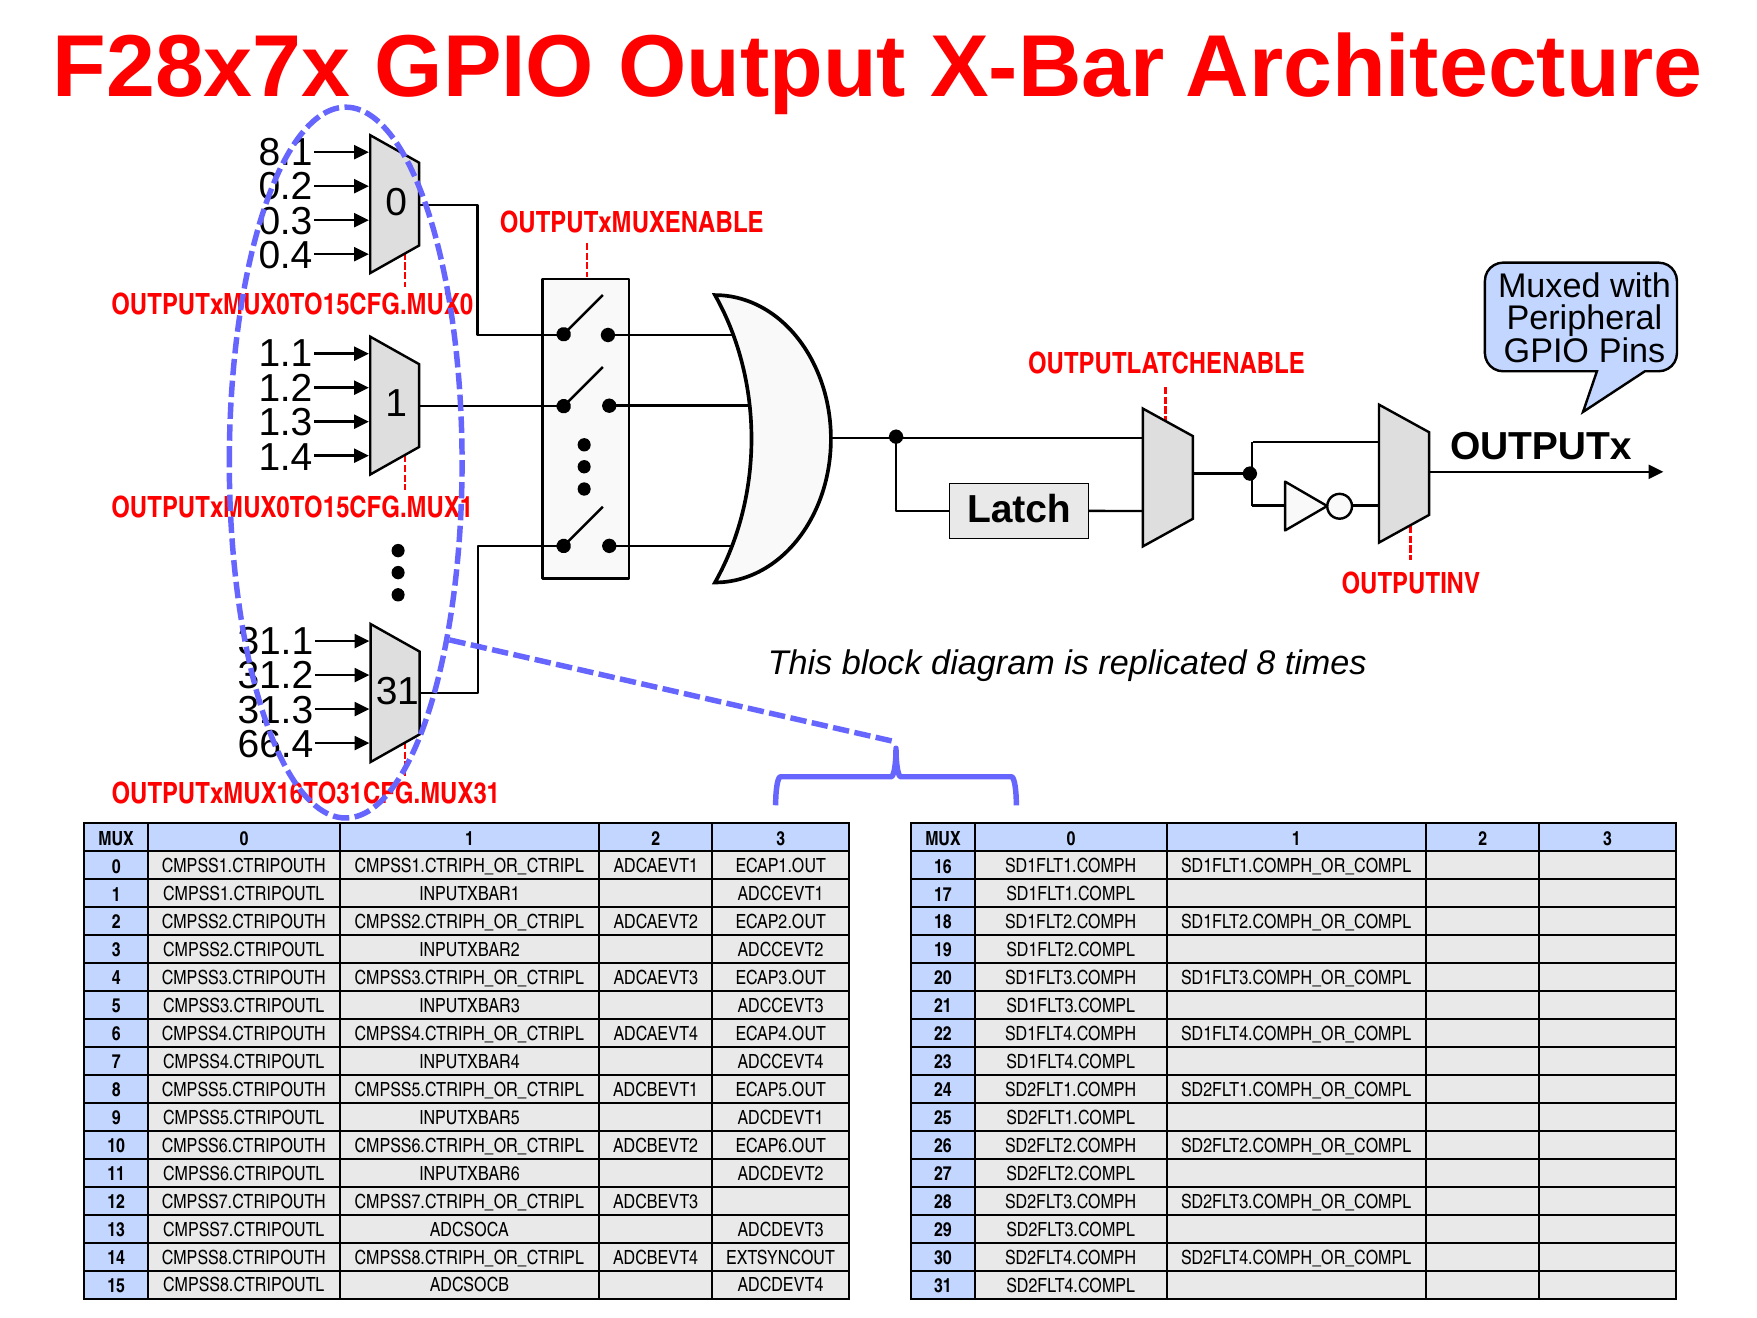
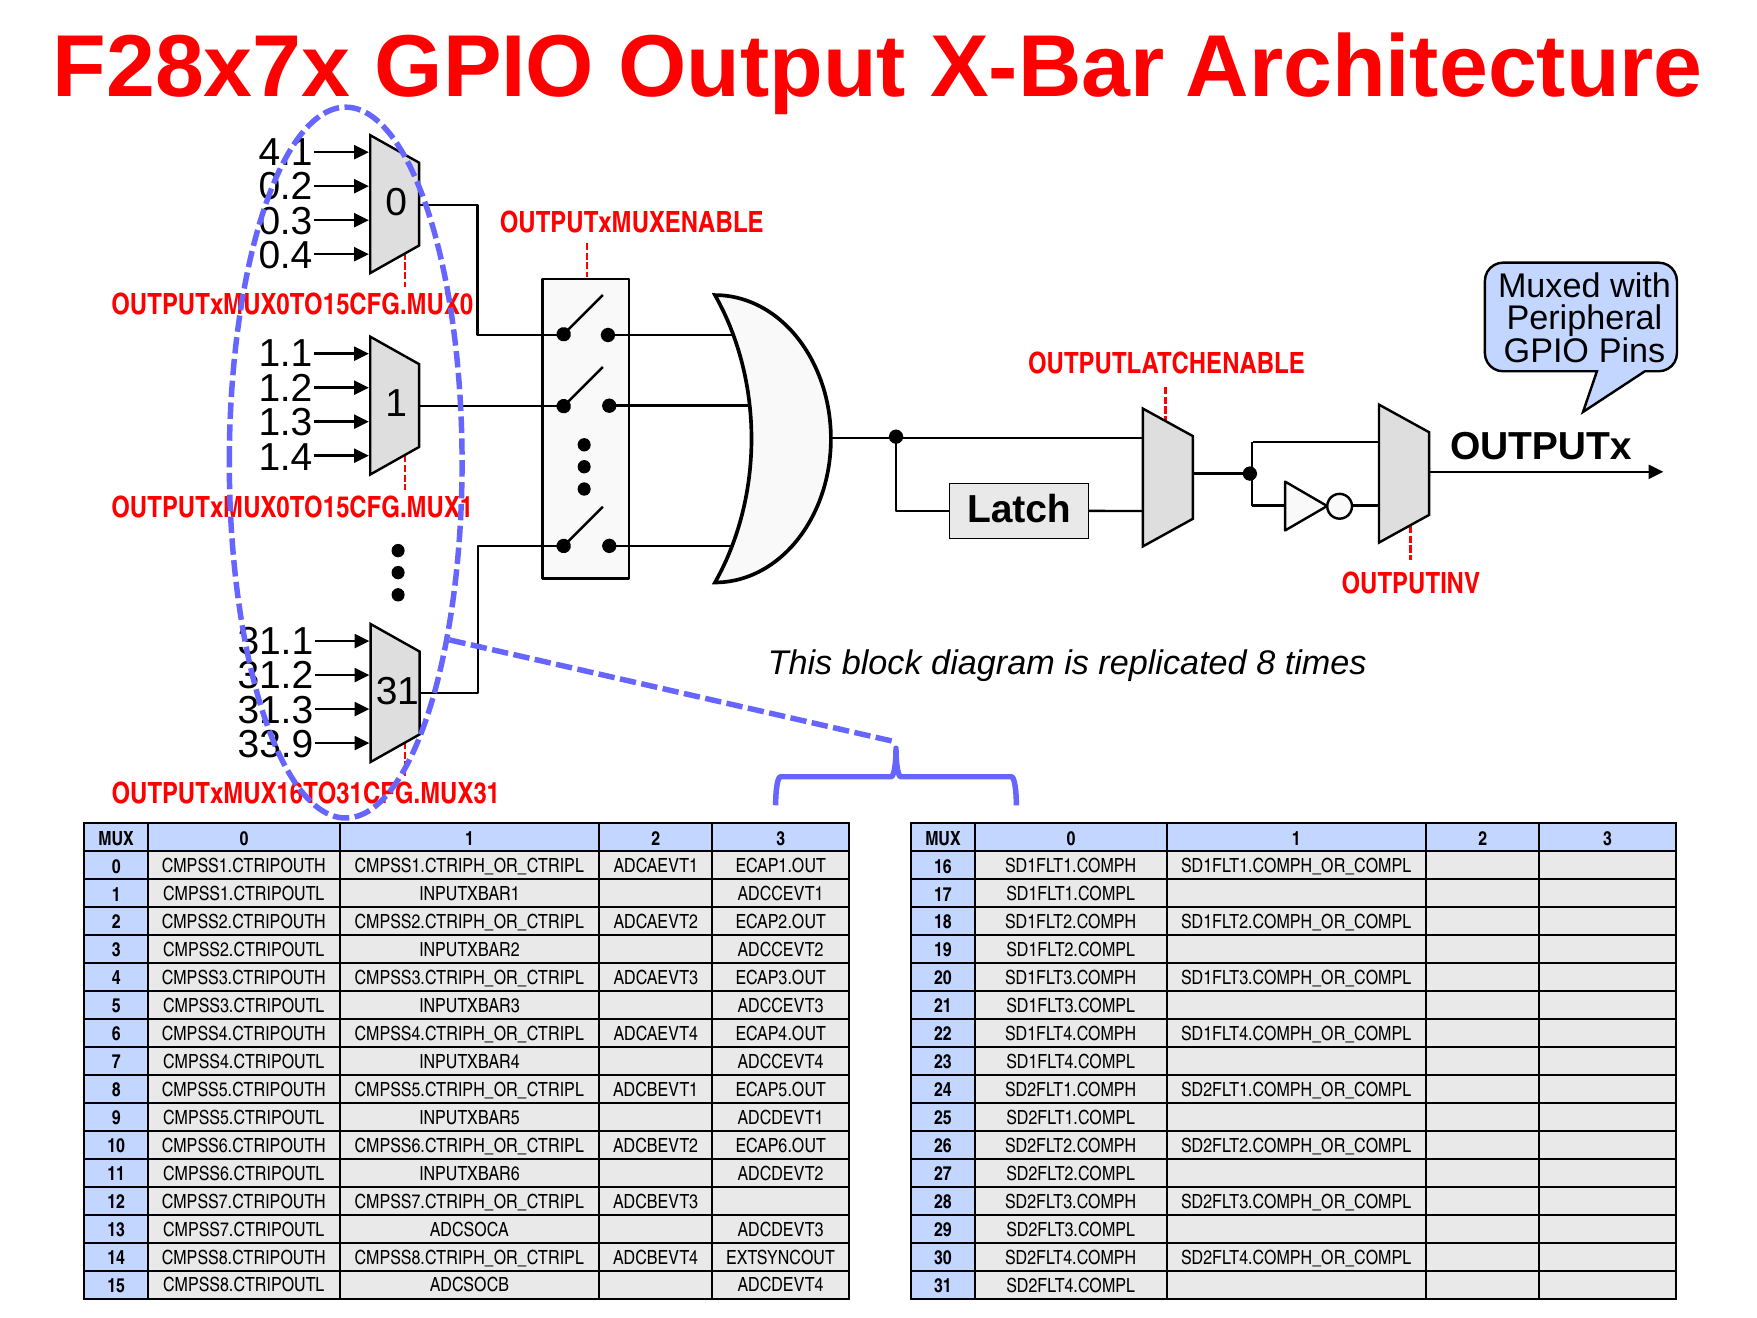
8.1: 8.1 -> 4.1 (285, 153)
66.4: 66.4 -> 33.9 (276, 744)
